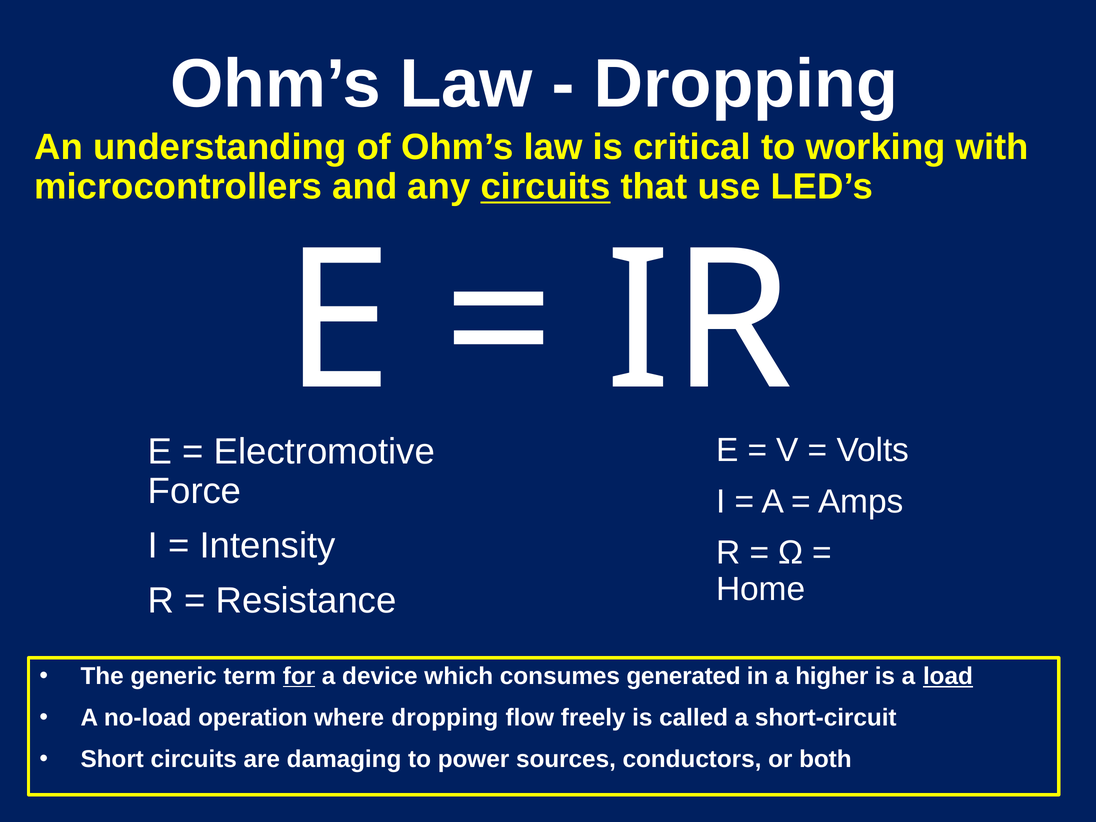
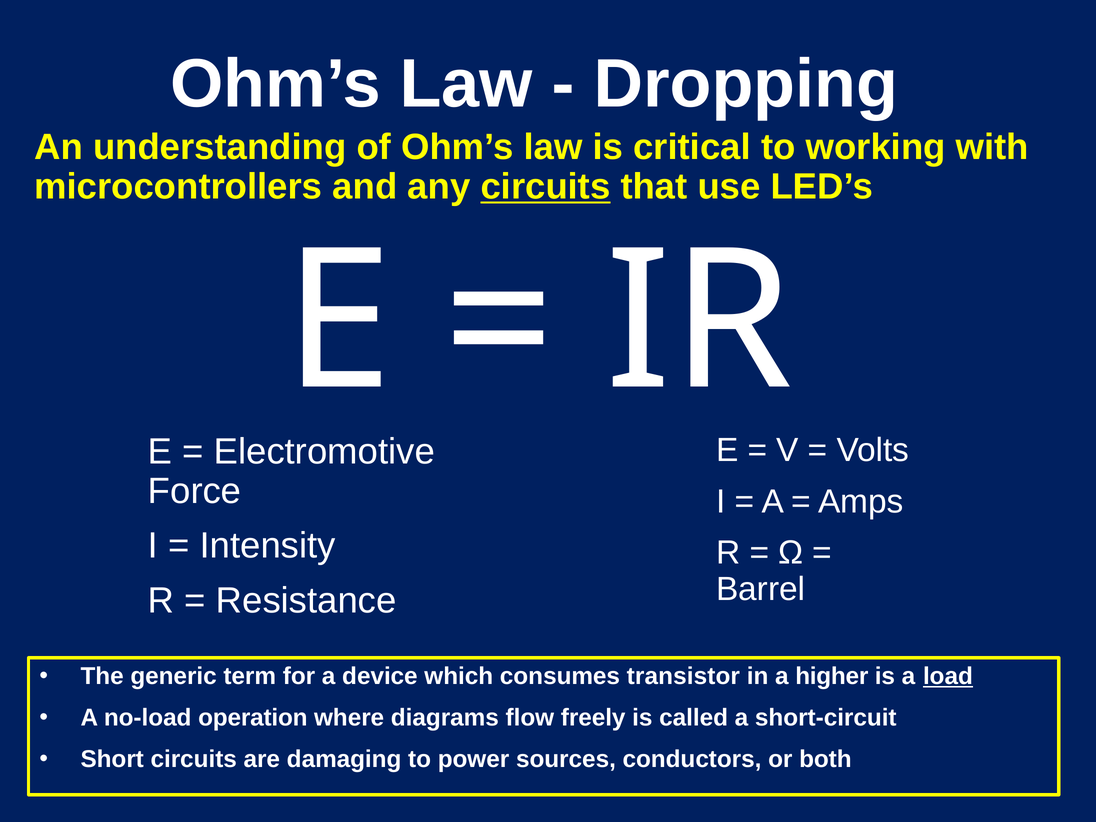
Home: Home -> Barrel (761, 589)
for underline: present -> none (299, 676)
generated: generated -> transistor (683, 676)
where dropping: dropping -> diagrams (445, 718)
